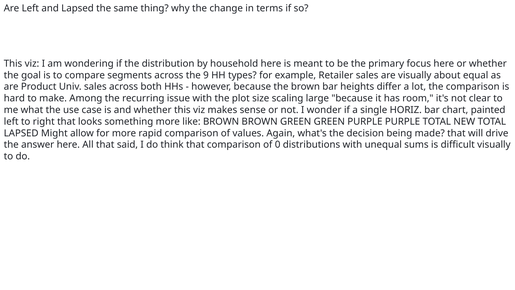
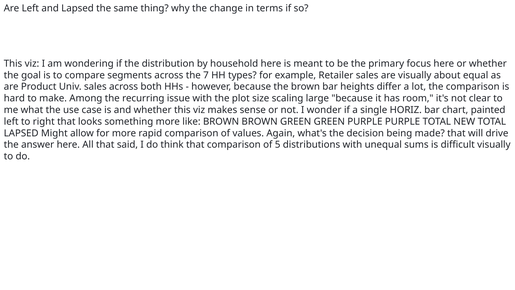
9: 9 -> 7 (206, 75)
0: 0 -> 5 (278, 145)
